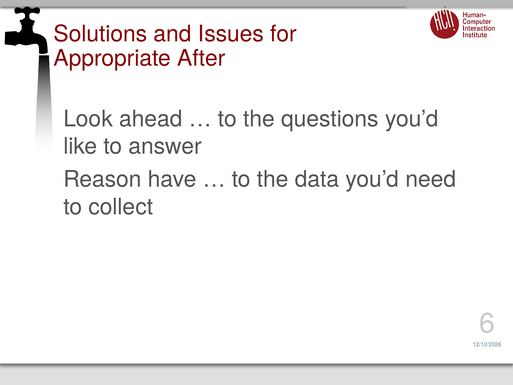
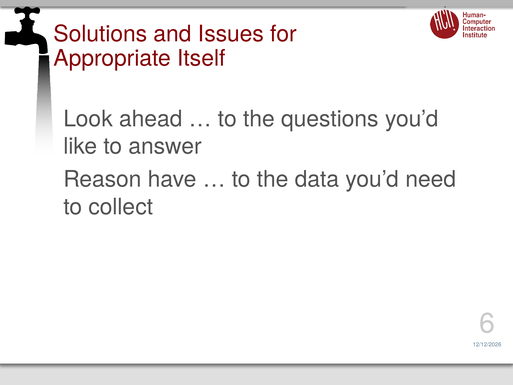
After: After -> Itself (201, 58)
